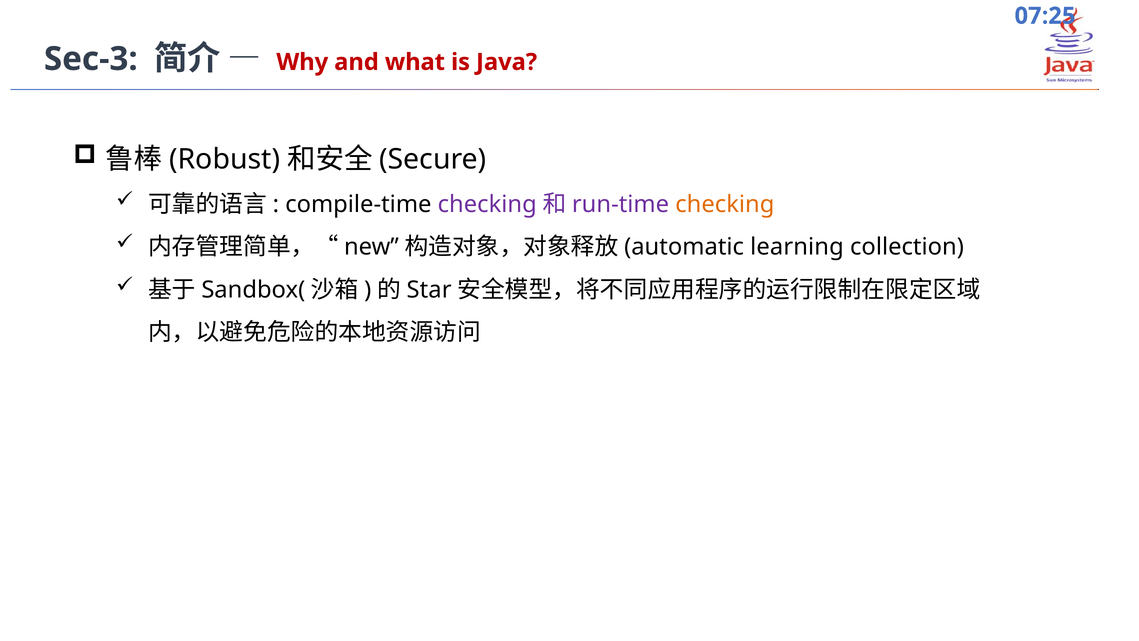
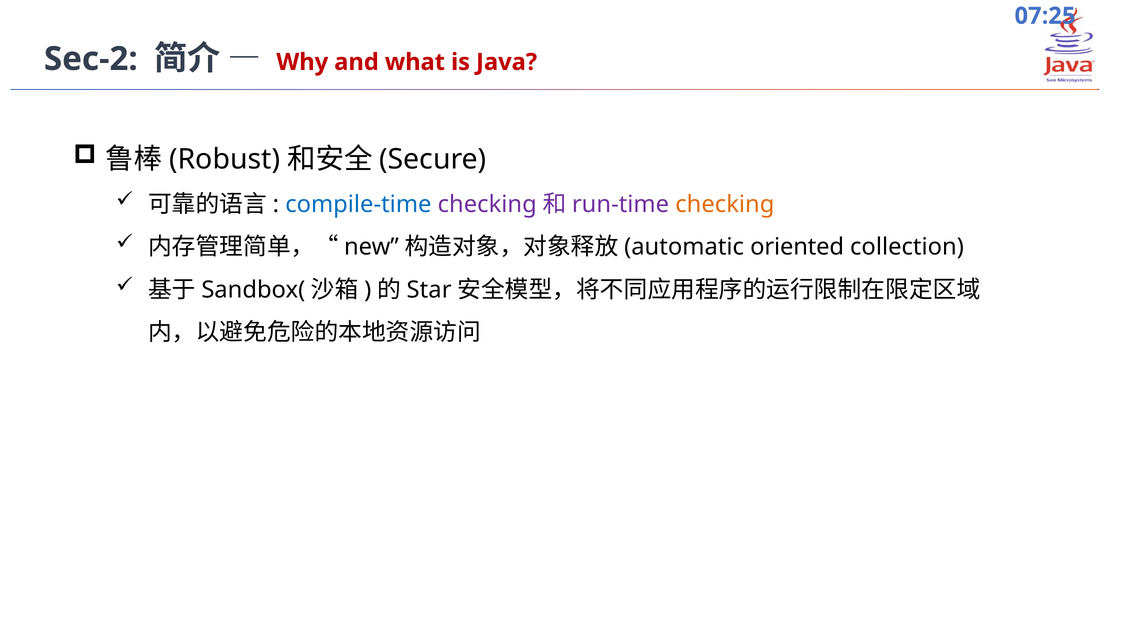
Sec-3: Sec-3 -> Sec-2 (91, 59)
compile-time colour: black -> blue (358, 204)
learning: learning -> oriented (797, 247)
